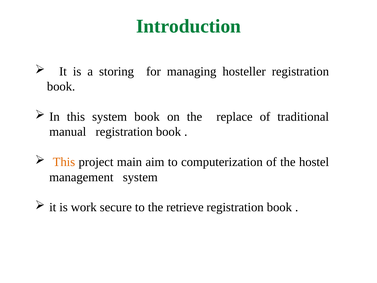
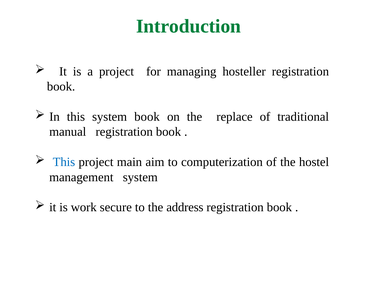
a storing: storing -> project (117, 71)
This colour: orange -> blue (64, 162)
retrieve: retrieve -> address (185, 207)
